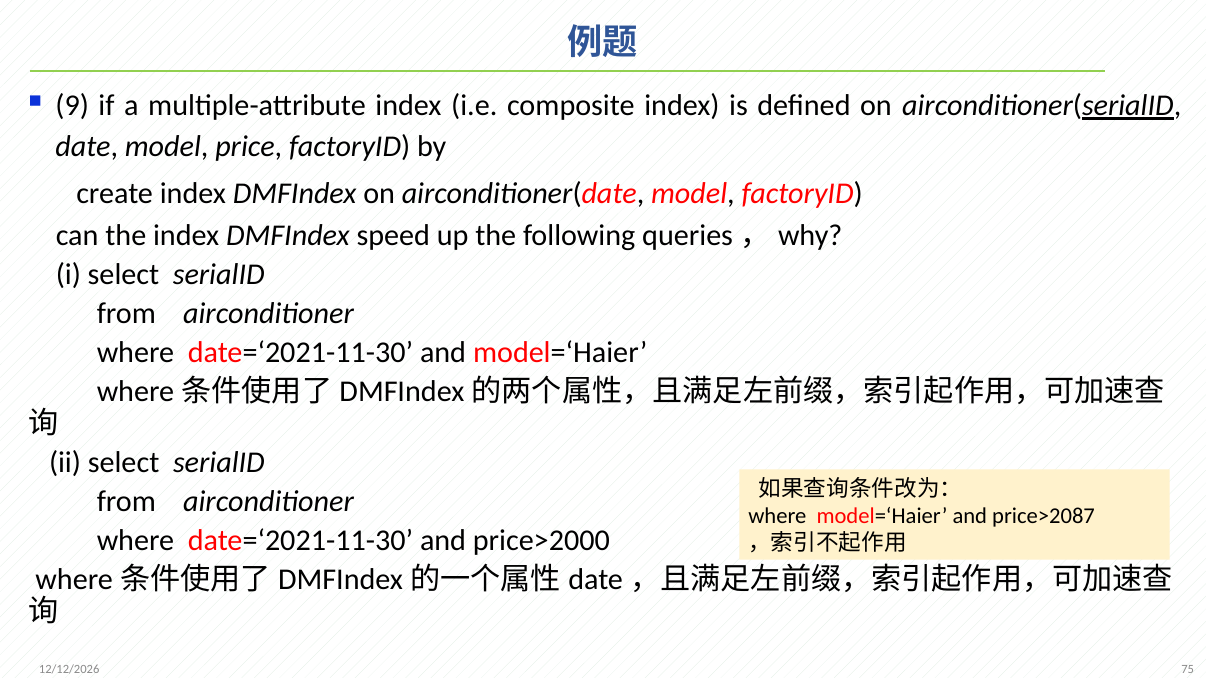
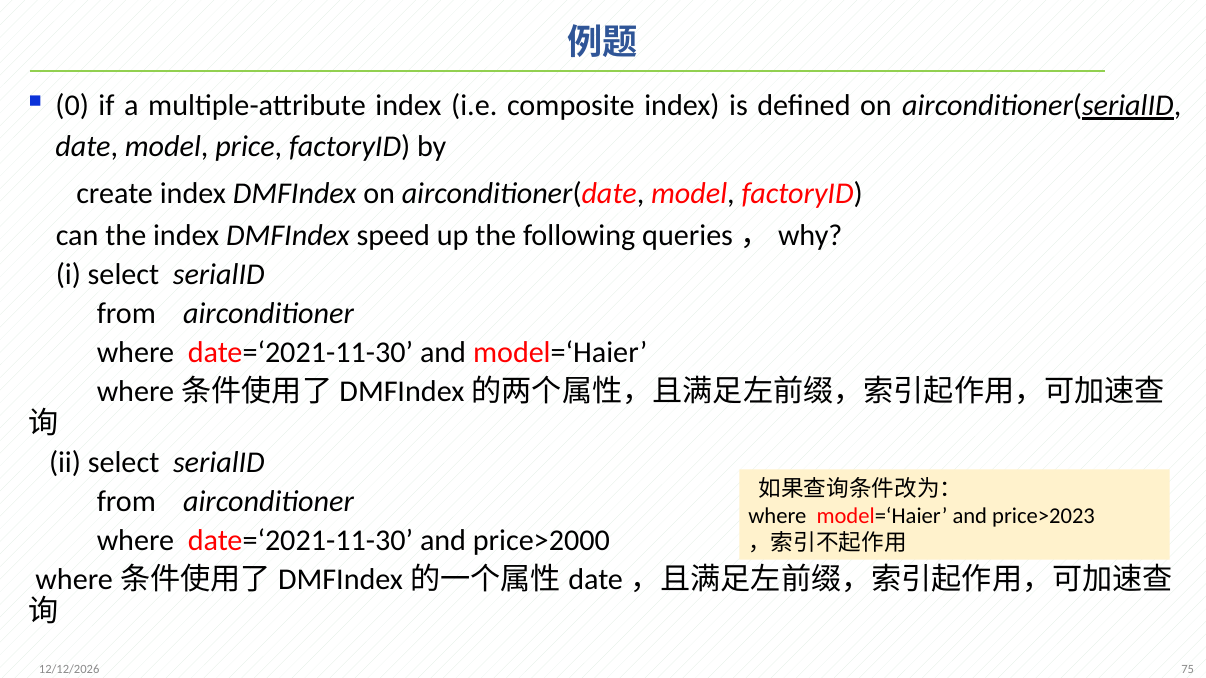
9: 9 -> 0 (72, 106)
price>2087: price>2087 -> price>2023 (1044, 516)
